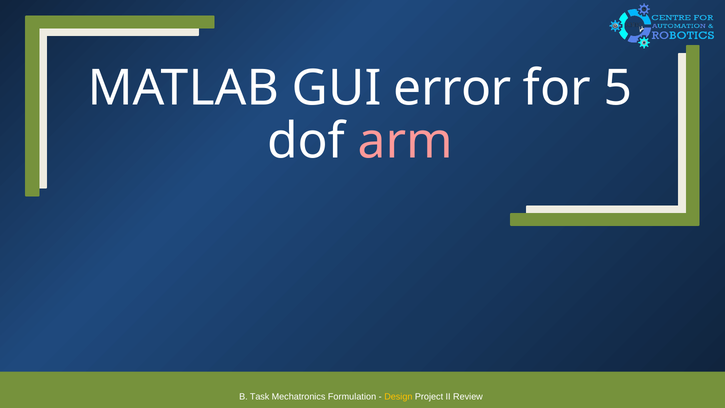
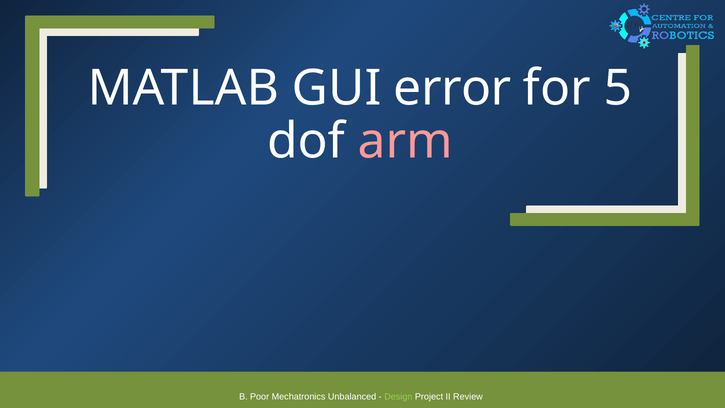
Task: Task -> Poor (260, 396)
Formulation: Formulation -> Unbalanced (352, 396)
Design colour: yellow -> light green (398, 396)
